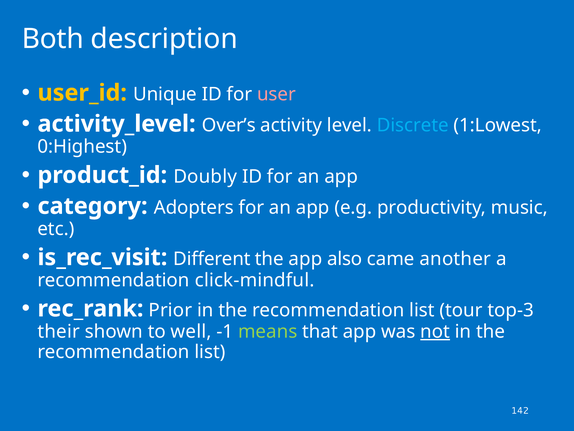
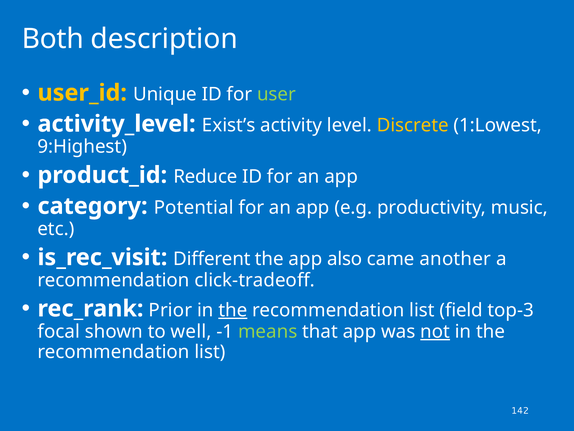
user colour: pink -> light green (277, 94)
Over’s: Over’s -> Exist’s (229, 125)
Discrete colour: light blue -> yellow (413, 125)
0:Highest: 0:Highest -> 9:Highest (82, 147)
Doubly: Doubly -> Reduce (205, 176)
Adopters: Adopters -> Potential (194, 207)
click-mindful: click-mindful -> click-tradeoff (255, 280)
the underline: none -> present (233, 310)
tour: tour -> field (461, 310)
their: their -> focal (59, 331)
